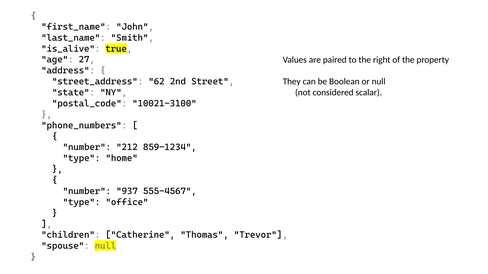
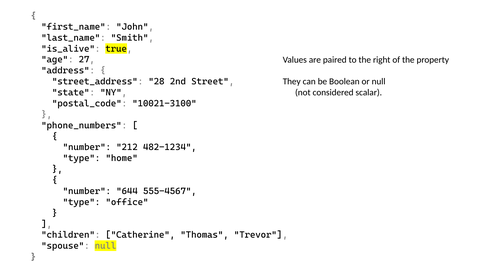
62: 62 -> 28 (156, 82)
859-1234: 859-1234 -> 482-1234 (170, 148)
937: 937 -> 644 (127, 191)
